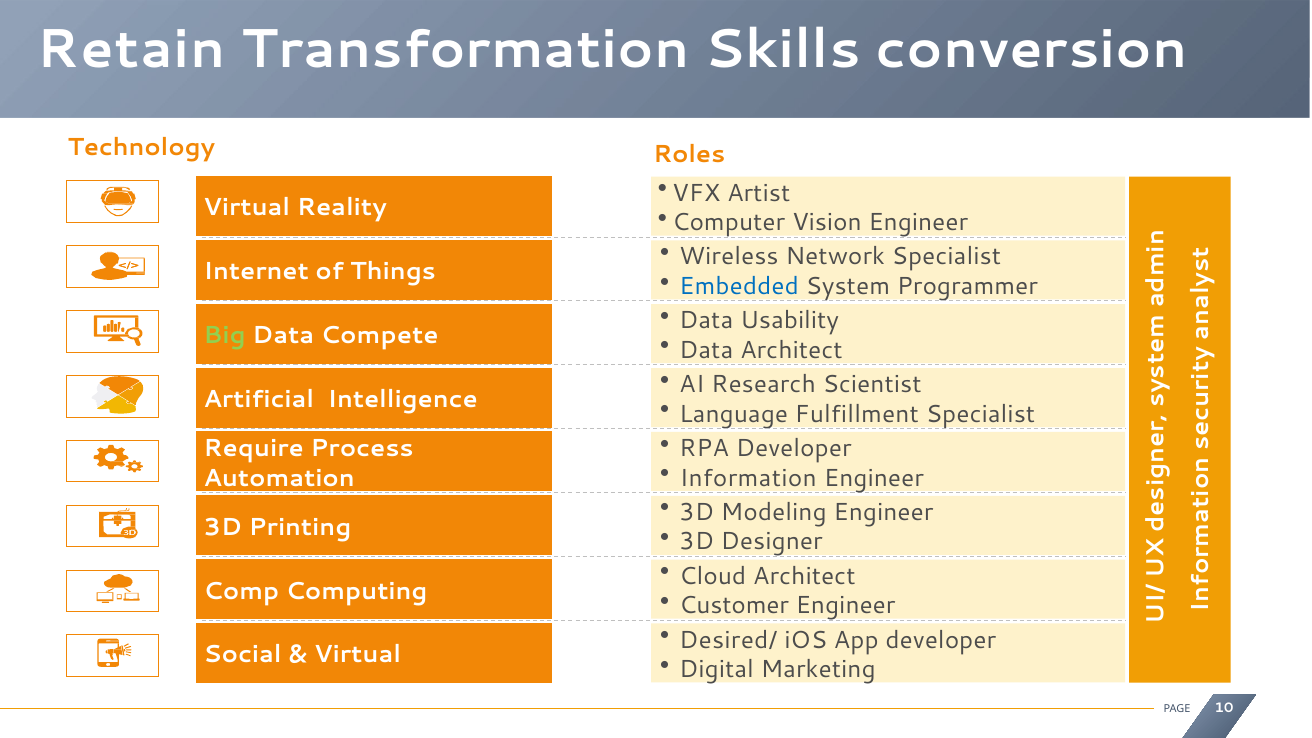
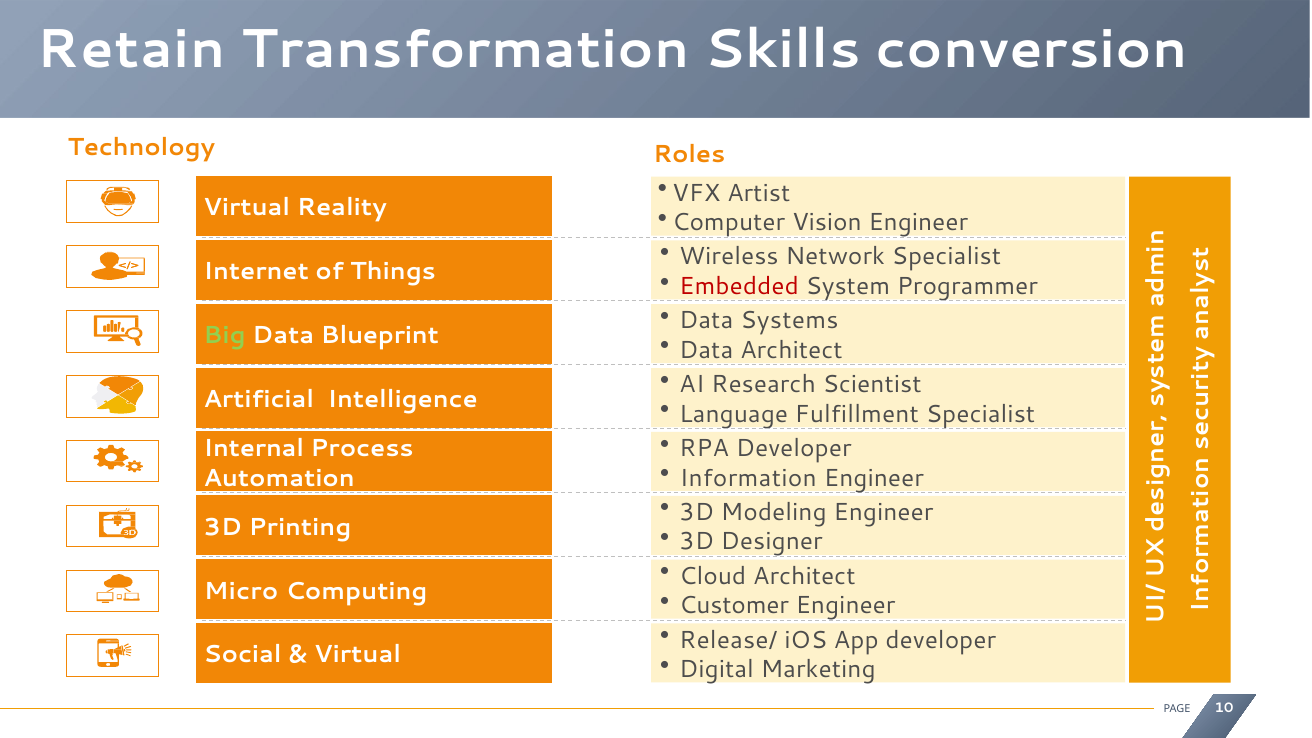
Embedded colour: blue -> red (739, 286)
Usability: Usability -> Systems (789, 321)
Compete: Compete -> Blueprint (380, 335)
Require: Require -> Internal (254, 448)
Comp: Comp -> Micro (241, 591)
Desired/: Desired/ -> Release/ (728, 640)
